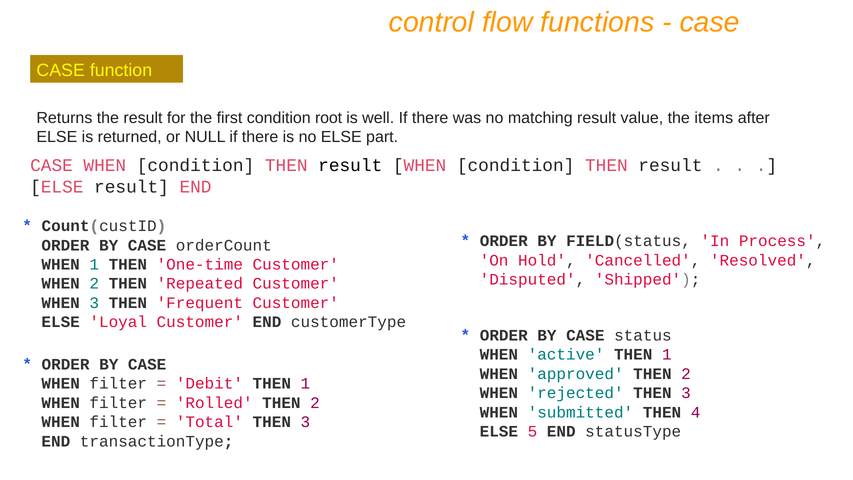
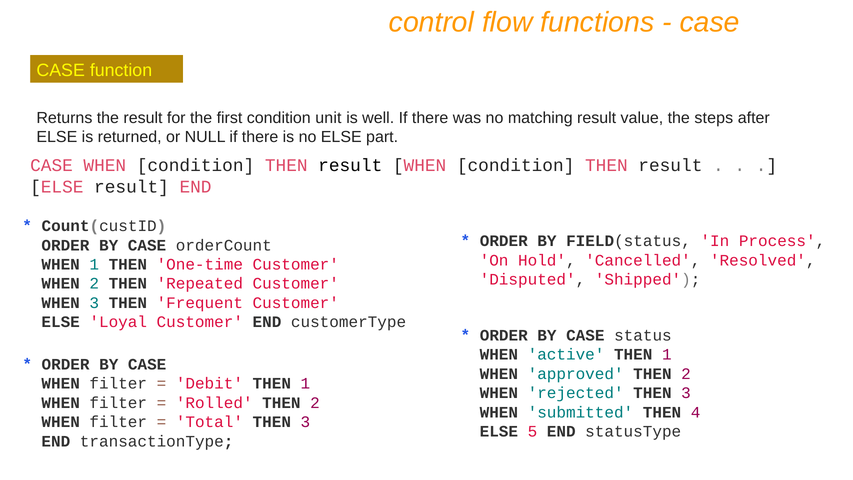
root: root -> unit (328, 118)
items: items -> steps (714, 118)
